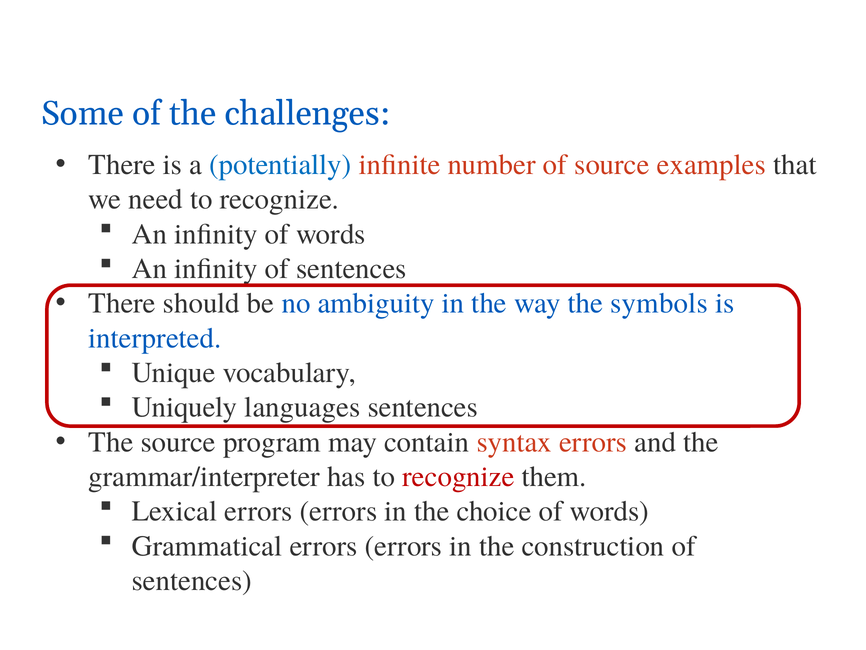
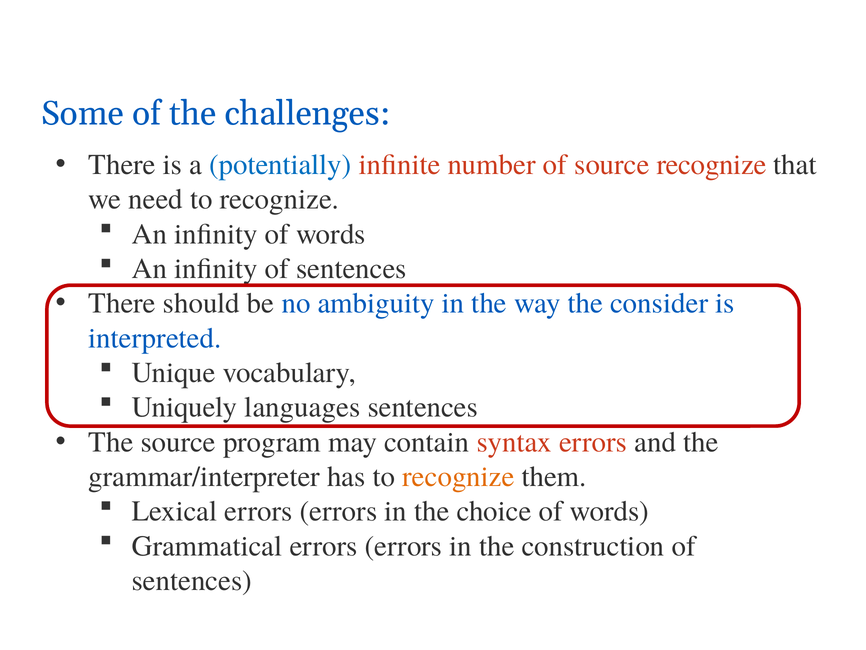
source examples: examples -> recognize (712, 165)
symbols: symbols -> consider (659, 303)
recognize colour: red -> orange (458, 476)
